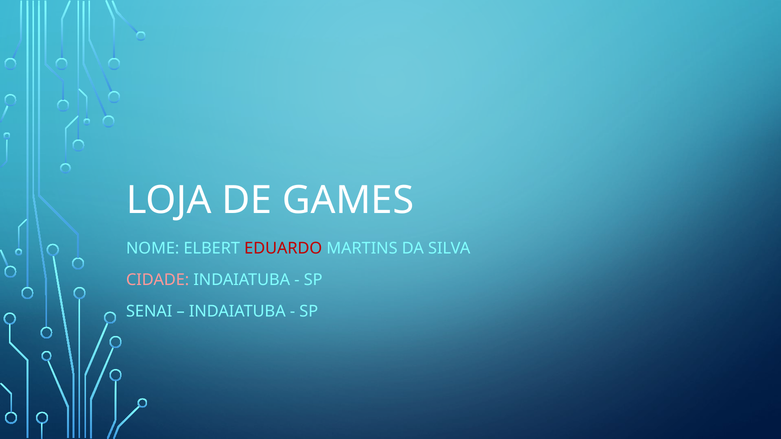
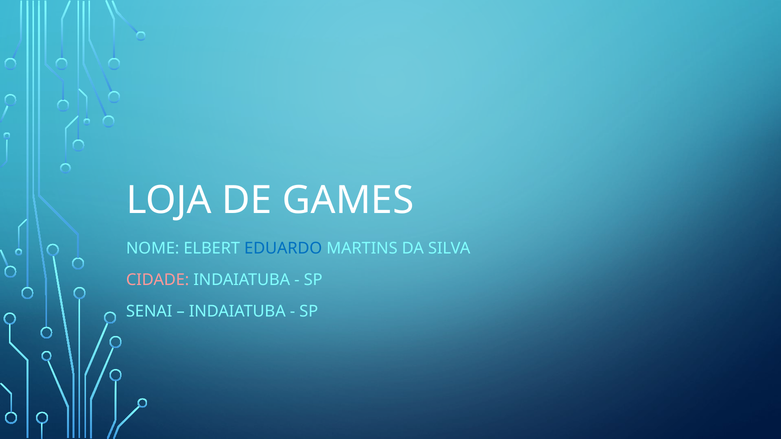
EDUARDO colour: red -> blue (283, 248)
